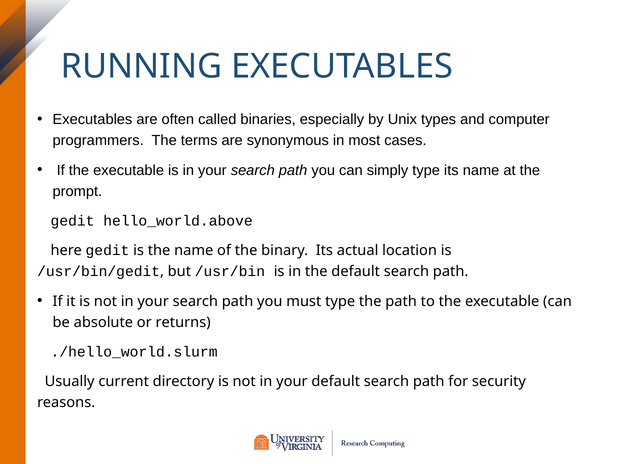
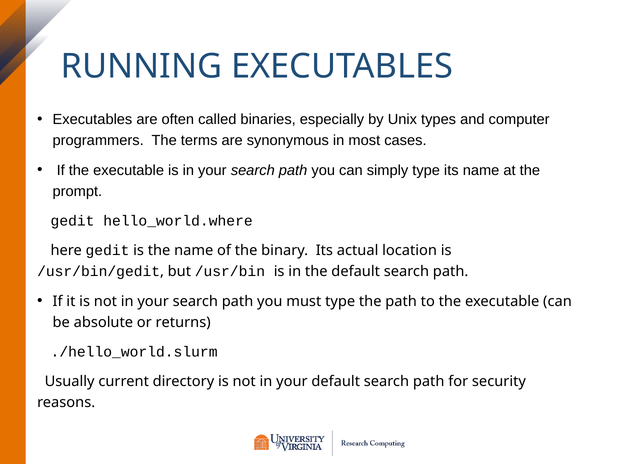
hello_world.above: hello_world.above -> hello_world.where (178, 221)
